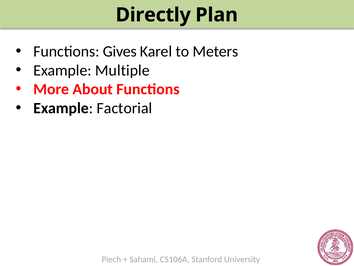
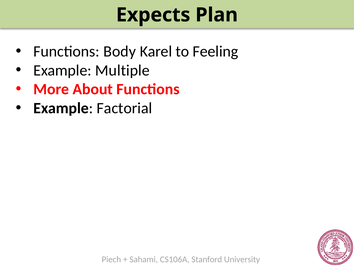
Directly: Directly -> Expects (153, 15)
Gives: Gives -> Body (120, 51)
Meters: Meters -> Feeling (215, 51)
